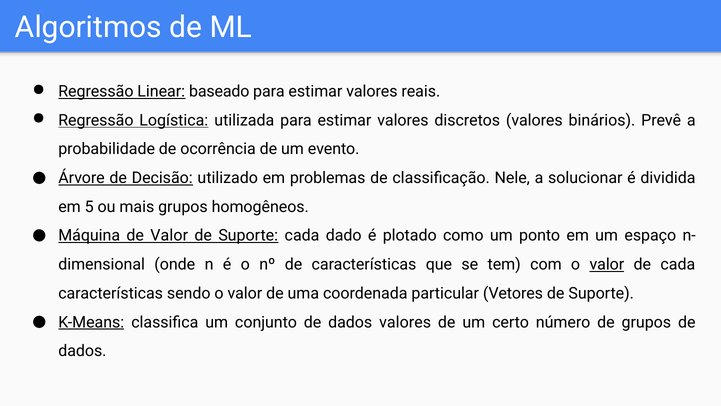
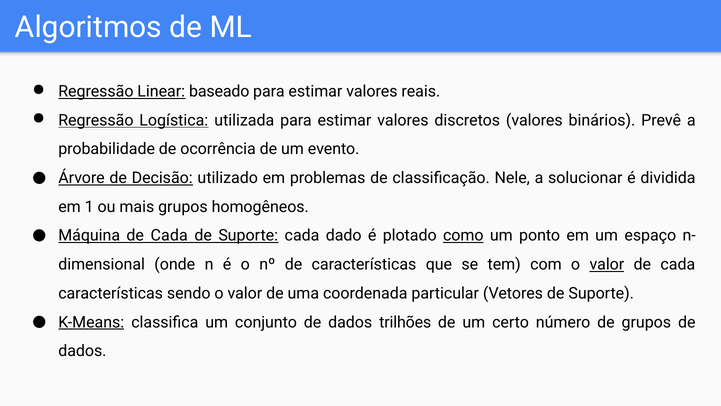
5: 5 -> 1 (89, 207)
Máquina de Valor: Valor -> Cada (169, 235)
como underline: none -> present (463, 235)
dados valores: valores -> trilhões (405, 322)
